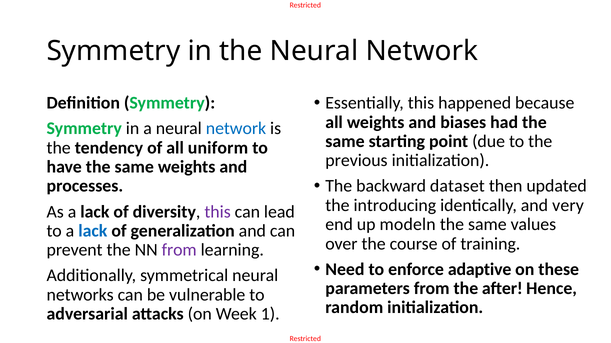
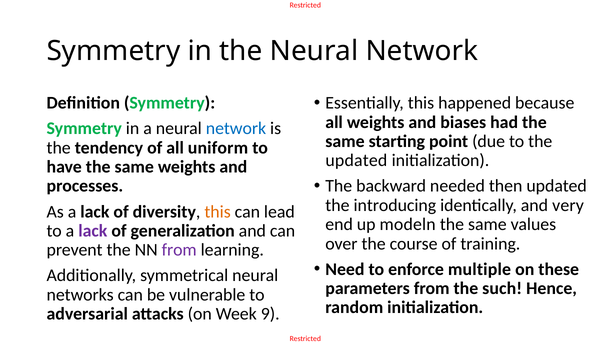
previous: previous -> updated (356, 161)
dataset: dataset -> needed (457, 186)
this colour: purple -> orange (218, 212)
lack colour: blue -> purple (93, 231)
adaptive: adaptive -> multiple (479, 270)
after: after -> such (502, 289)
1: 1 -> 9 (270, 315)
